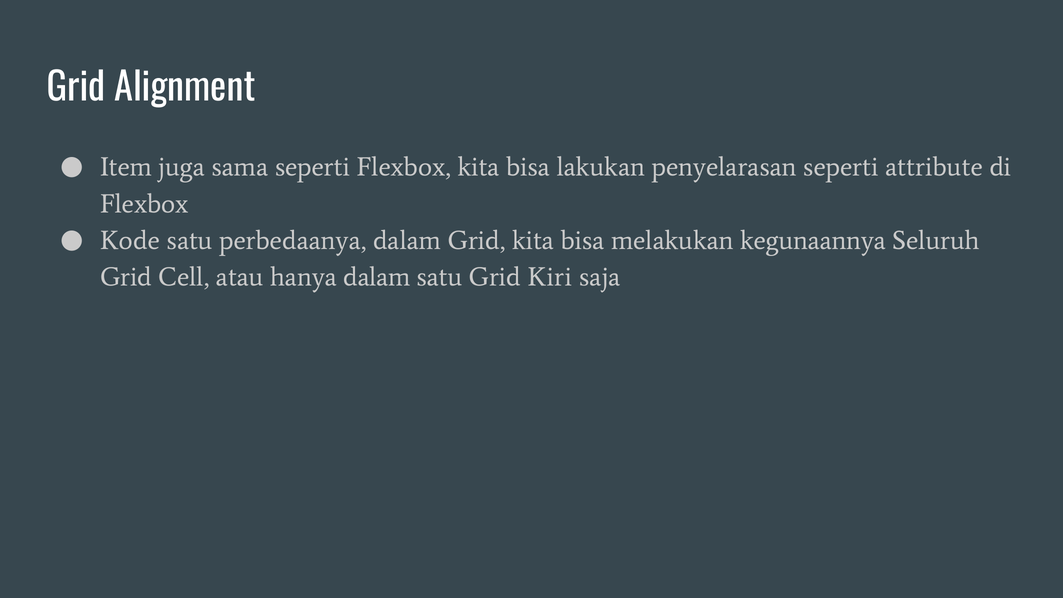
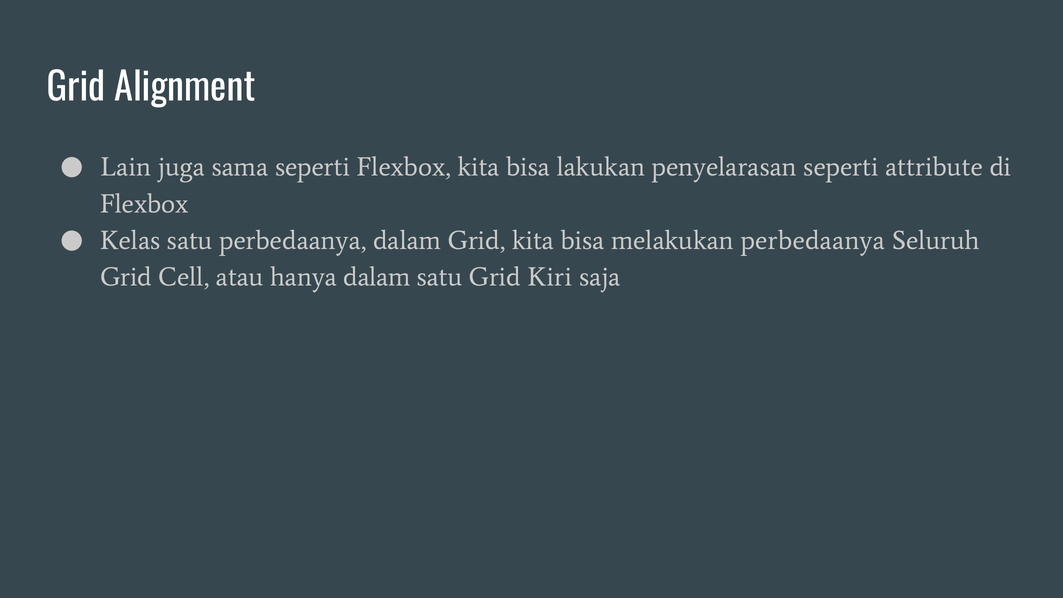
Item: Item -> Lain (126, 167)
Kode: Kode -> Kelas (130, 240)
melakukan kegunaannya: kegunaannya -> perbedaanya (813, 240)
